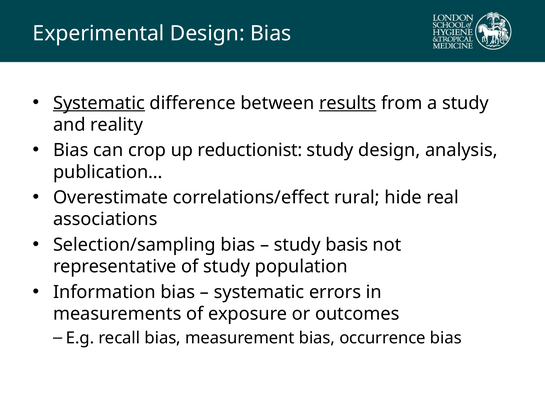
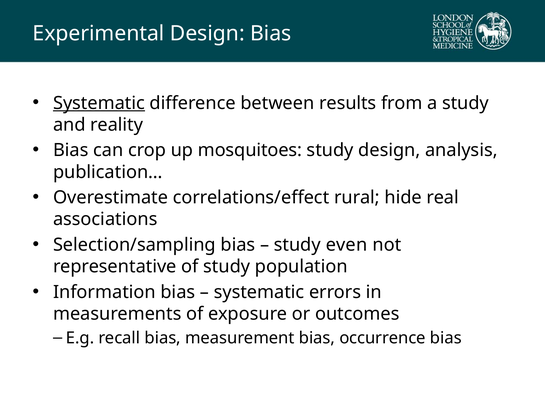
results underline: present -> none (348, 103)
reductionist: reductionist -> mosquitoes (250, 150)
basis: basis -> even (347, 245)
